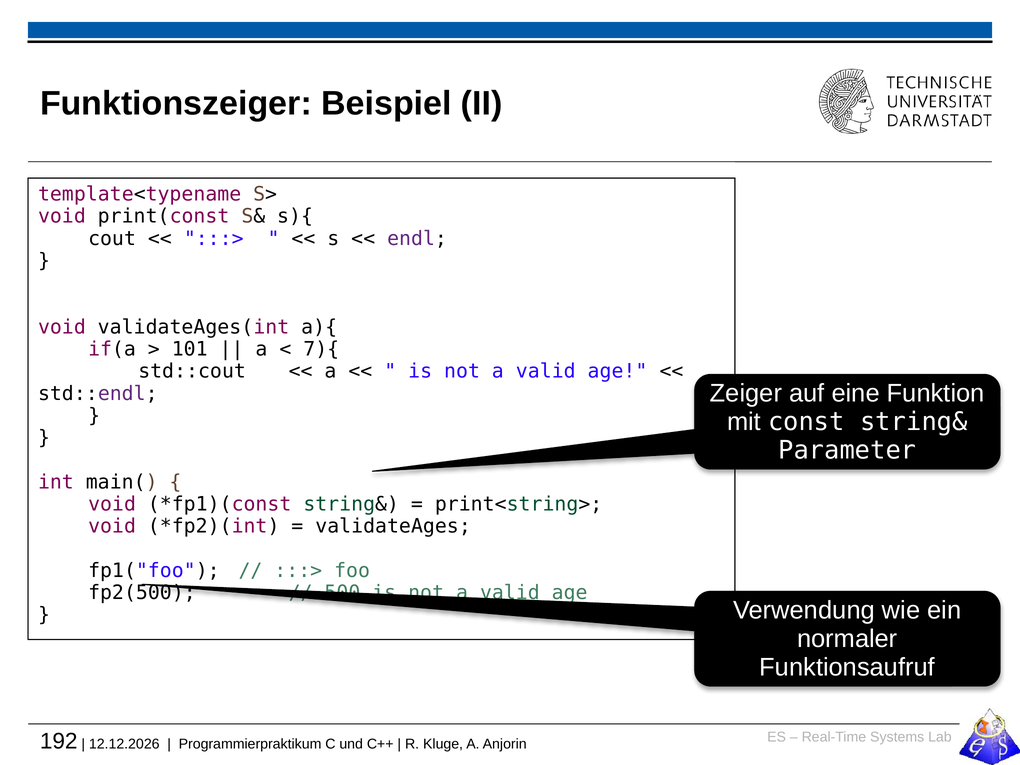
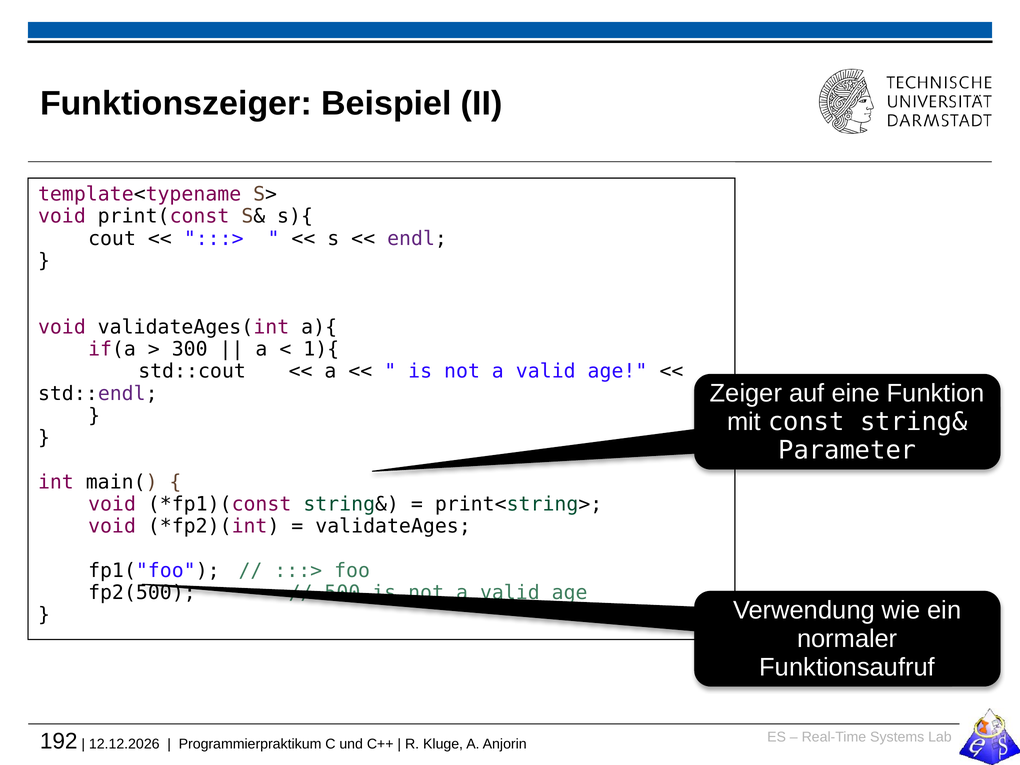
101: 101 -> 300 (190, 349)
7){: 7){ -> 1){ (321, 349)
